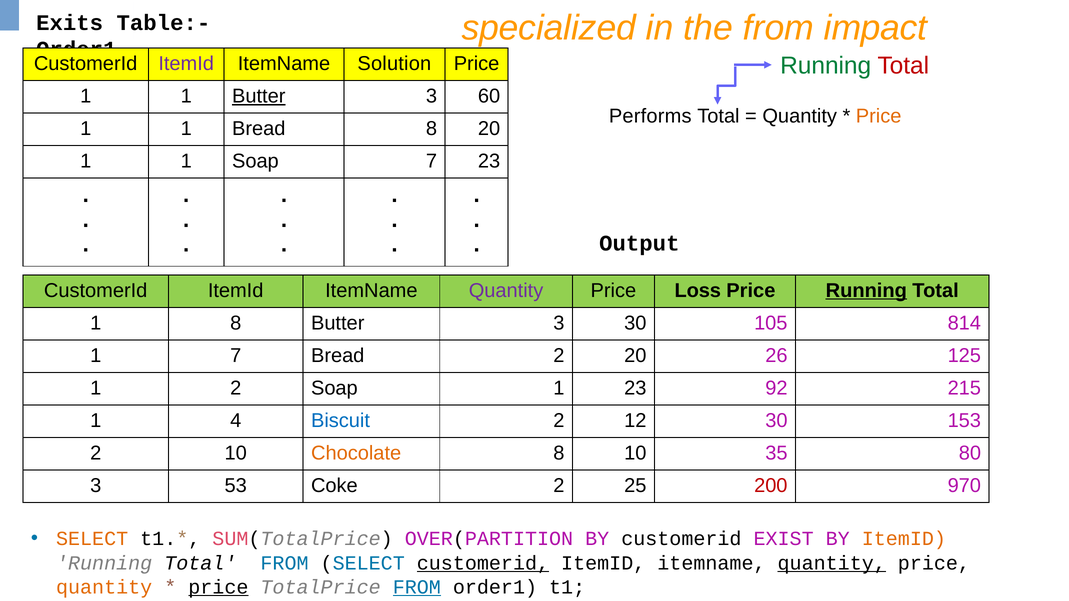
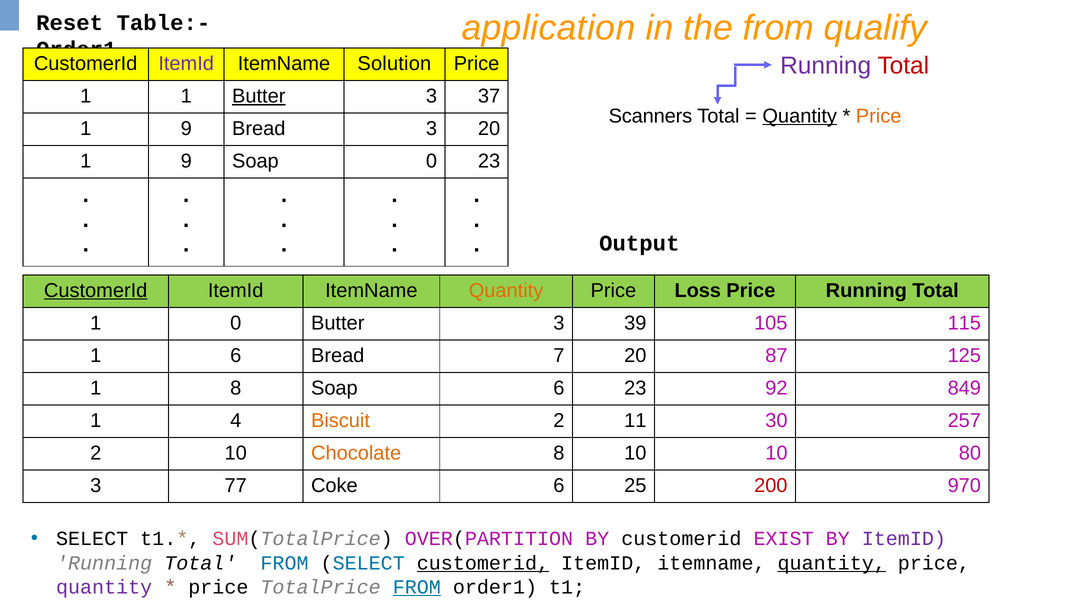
specialized: specialized -> application (548, 28)
impact: impact -> qualify (875, 28)
Exits: Exits -> Reset (70, 23)
Running colour: green -> purple (826, 66)
60: 60 -> 37 (489, 96)
Performs: Performs -> Scanners (650, 116)
Quantity underline: none -> present (800, 116)
1: 1 -> 9 (186, 129)
Bread 8: 8 -> 3 (432, 129)
1: 1 -> 9 (186, 161)
Soap 7: 7 -> 0 (432, 161)
CustomerId underline: none -> present (96, 291)
Quantity colour: purple -> orange (506, 291)
Running underline: present -> none (866, 291)
1 8: 8 -> 0 (236, 323)
3 30: 30 -> 39 (635, 323)
814: 814 -> 115 (964, 323)
1 7: 7 -> 6 (236, 356)
Bread 2: 2 -> 7 (559, 356)
26: 26 -> 87 (776, 356)
1 2: 2 -> 8 (236, 388)
Soap 1: 1 -> 6 (559, 388)
215: 215 -> 849 (964, 388)
Biscuit colour: blue -> orange (341, 421)
12: 12 -> 11 (635, 421)
153: 153 -> 257 (964, 421)
10 35: 35 -> 10 (776, 453)
53: 53 -> 77 (236, 486)
Coke 2: 2 -> 6 (559, 486)
SELECT colour: orange -> black (92, 539)
ItemID colour: orange -> purple (904, 539)
quantity colour: orange -> purple (104, 587)
price underline: present -> none (218, 587)
